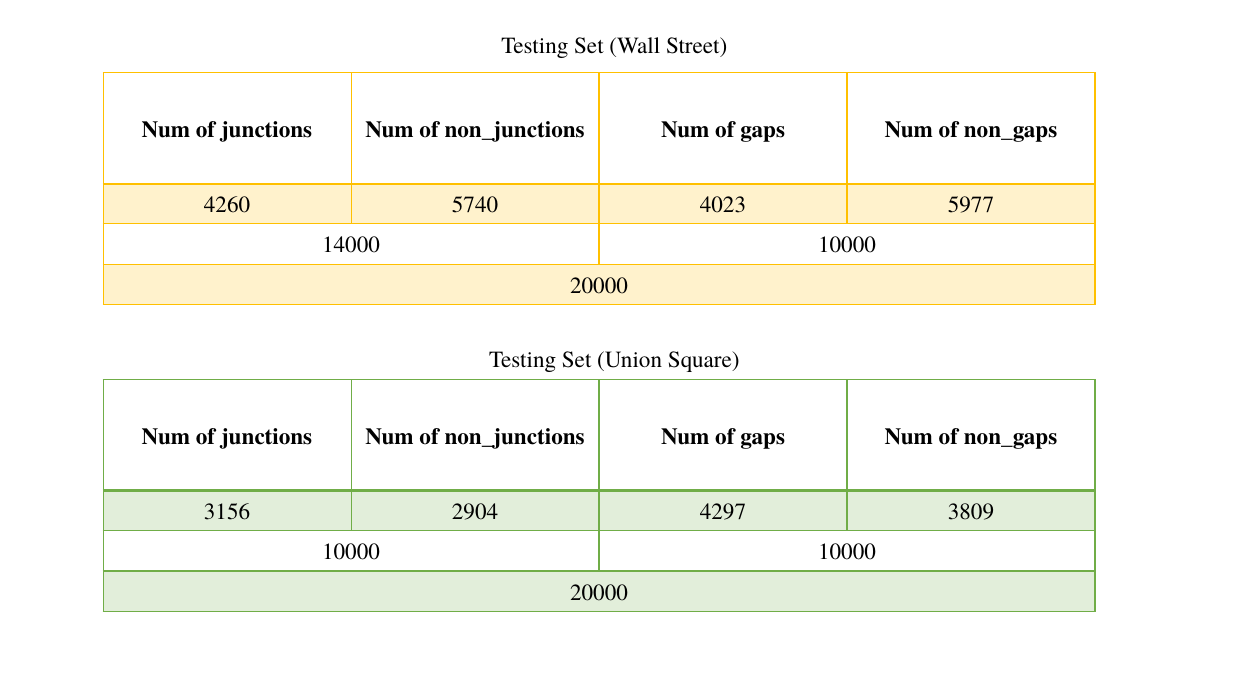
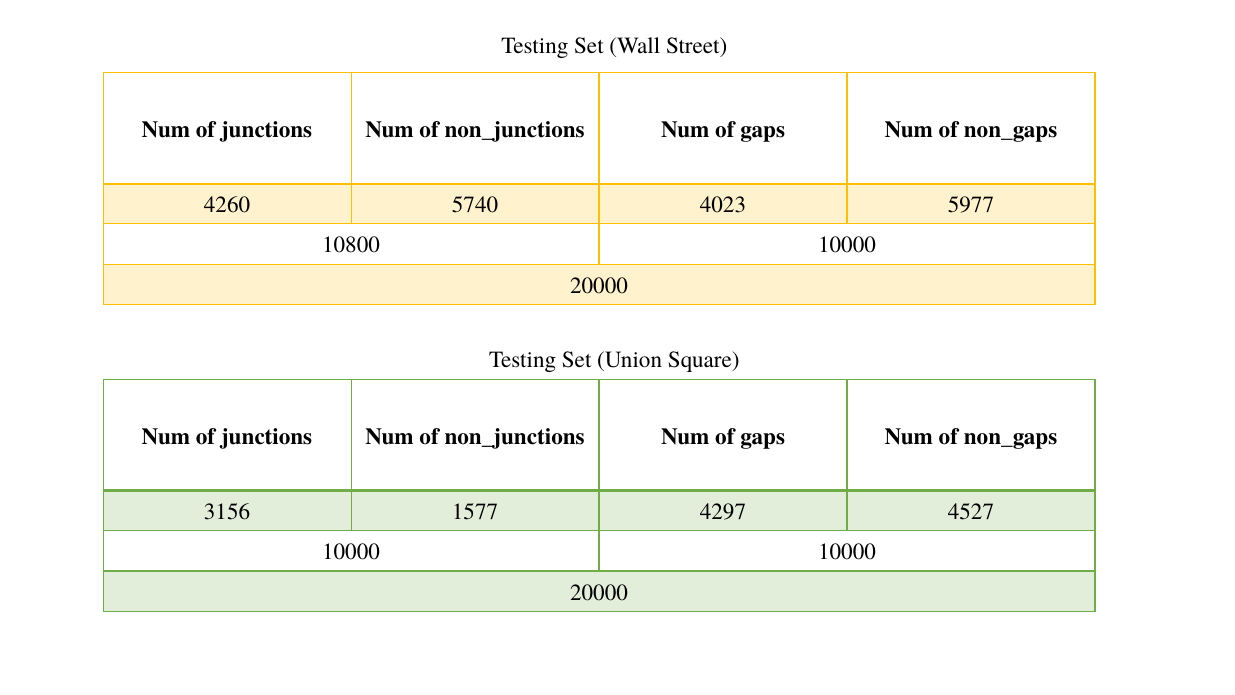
14000: 14000 -> 10800 (351, 245)
2904: 2904 -> 1577 (475, 512)
3809: 3809 -> 4527 (971, 512)
